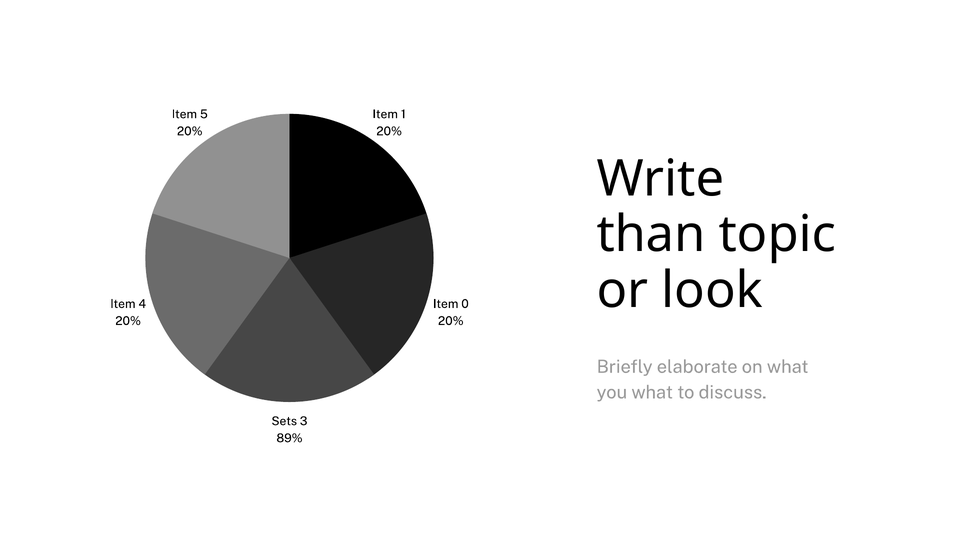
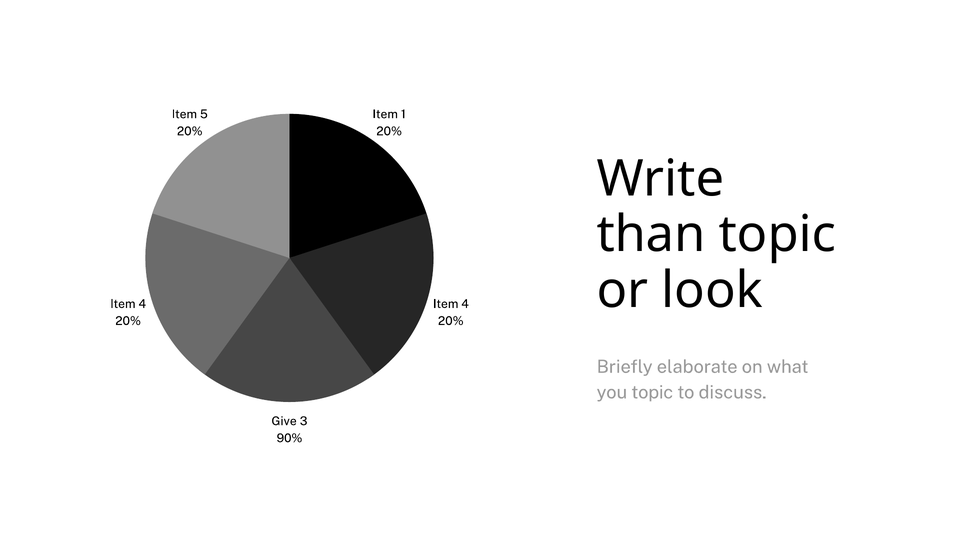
0: 0 -> 4 (465, 304)
you what: what -> topic (652, 392)
Sets: Sets -> Give (284, 421)
89%: 89% -> 90% (289, 438)
